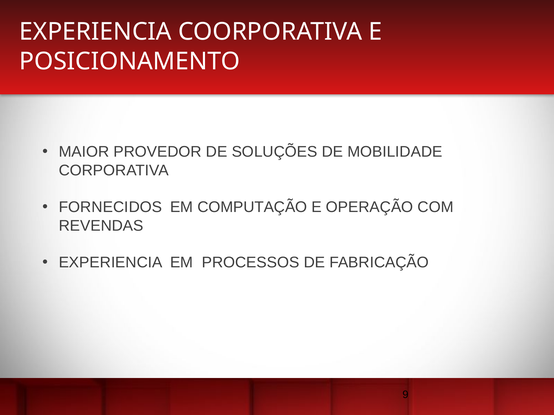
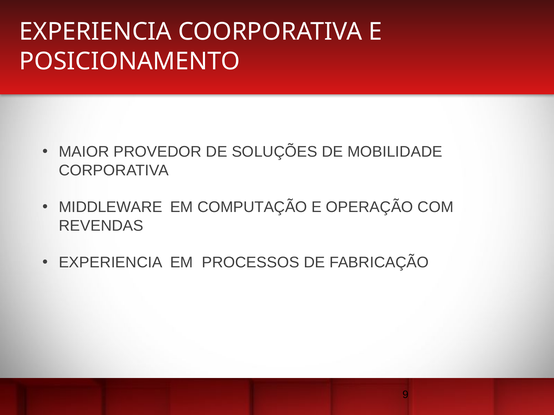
FORNECIDOS: FORNECIDOS -> MIDDLEWARE (111, 207)
